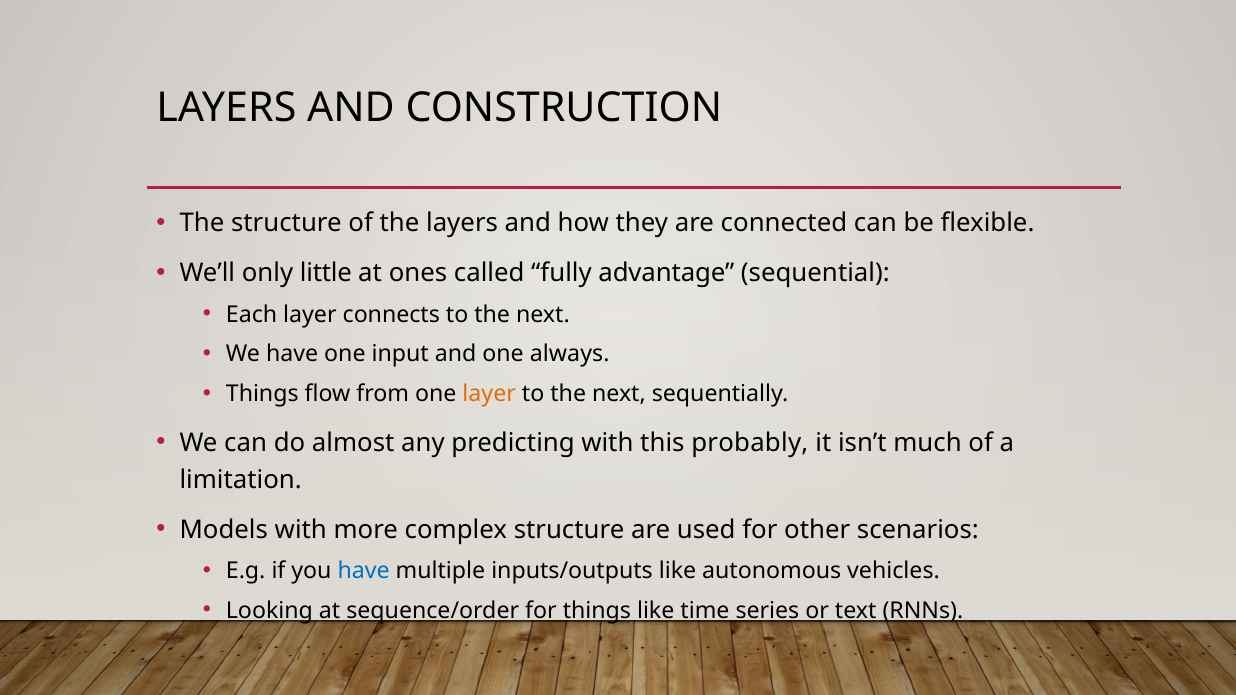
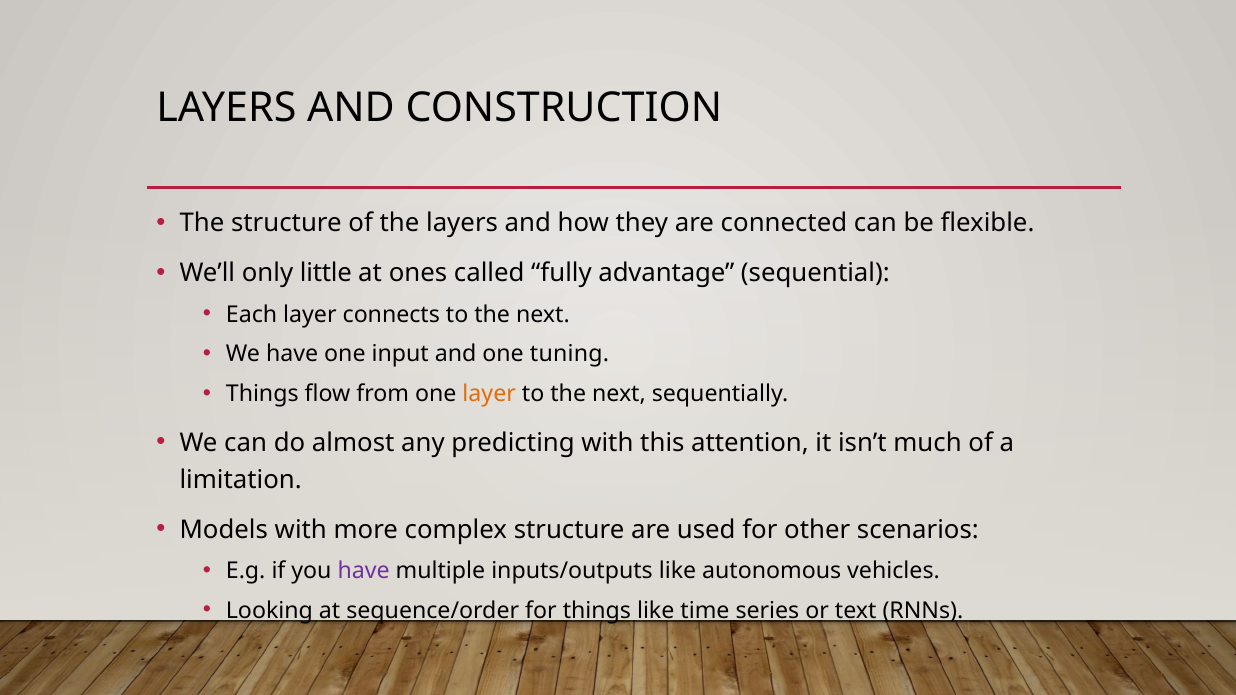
always: always -> tuning (570, 354)
probably: probably -> attention (750, 443)
have colour: blue -> purple (364, 571)
